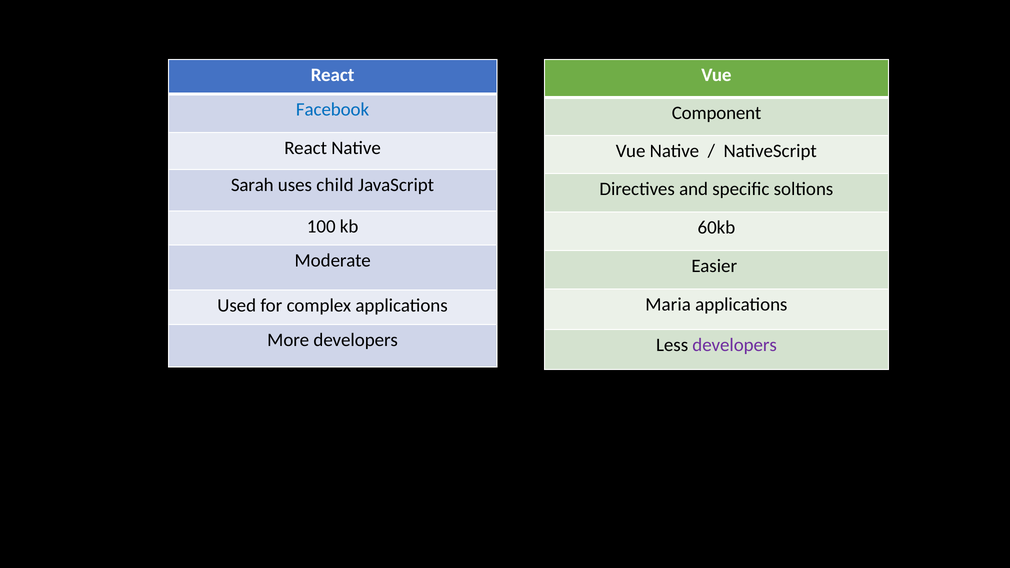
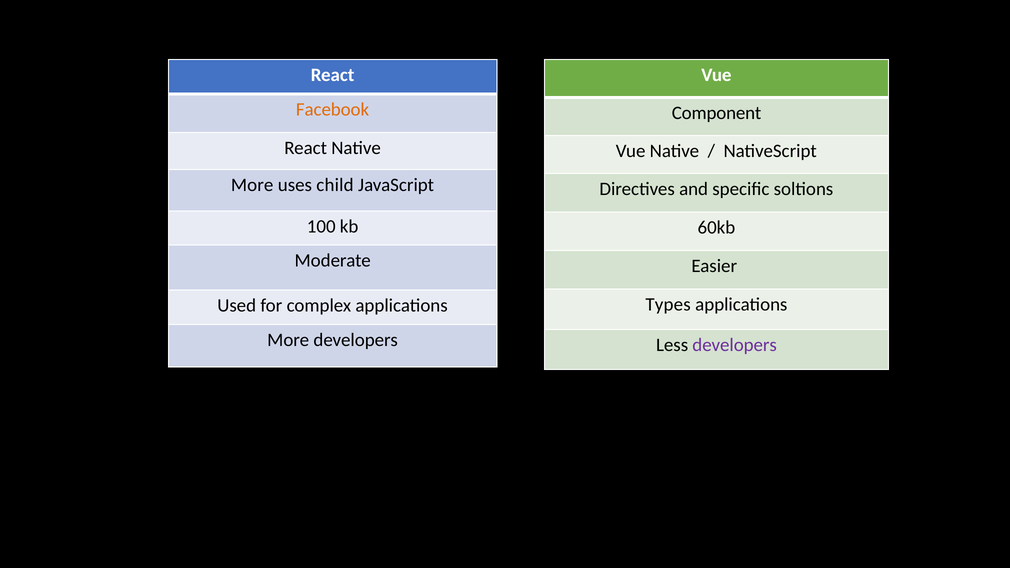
Facebook colour: blue -> orange (333, 110)
Sarah: Sarah -> More (252, 185)
Maria: Maria -> Types (668, 305)
